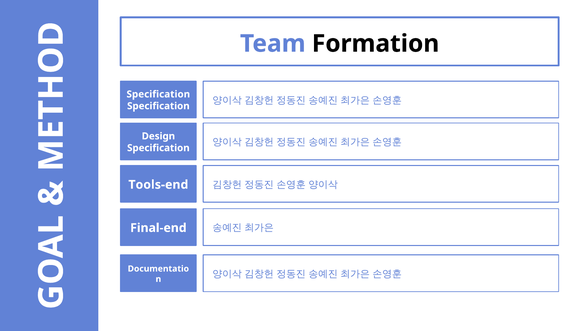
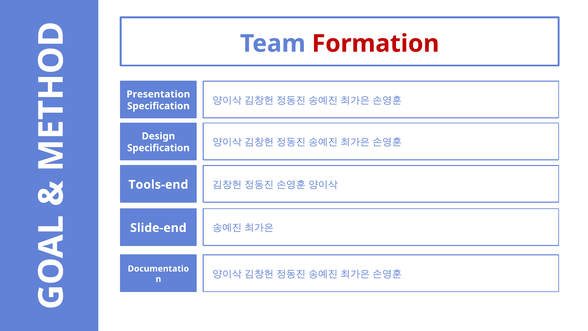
Formation colour: black -> red (376, 44)
Specification: Specification -> Presentation (158, 94)
Final-end: Final-end -> Slide-end (158, 228)
